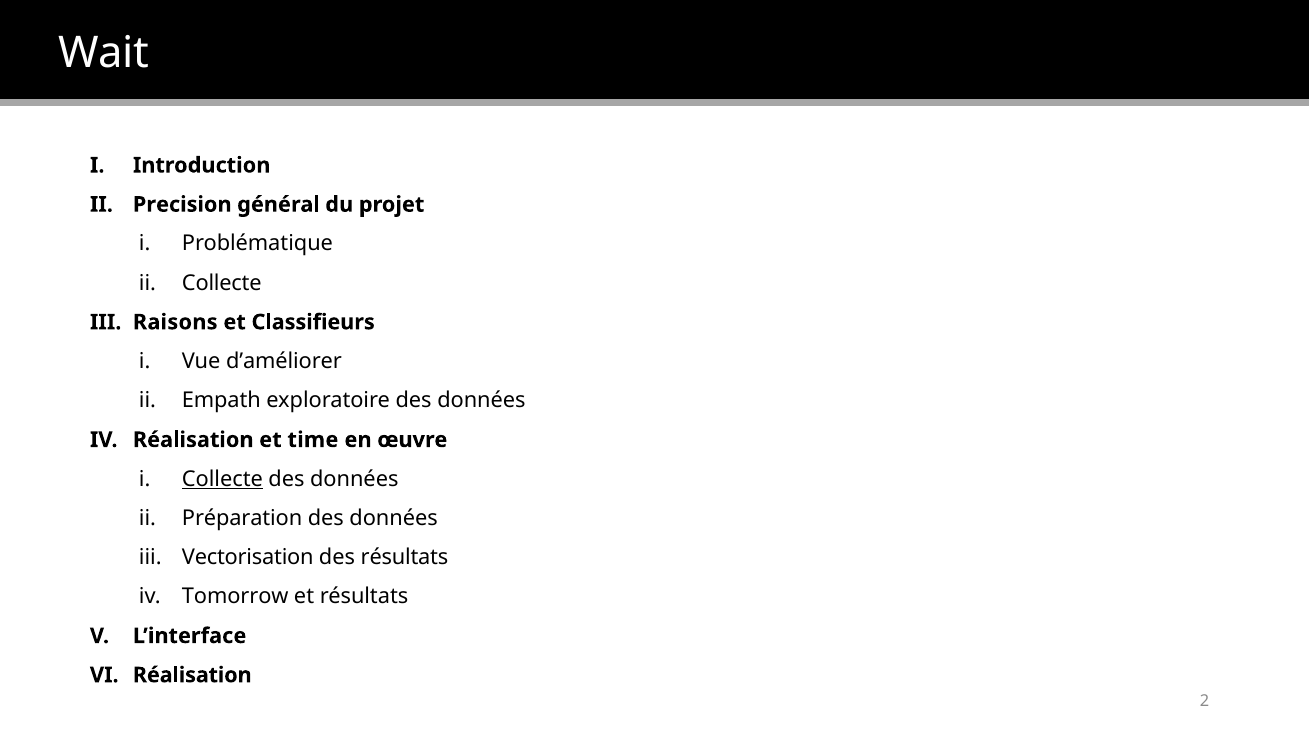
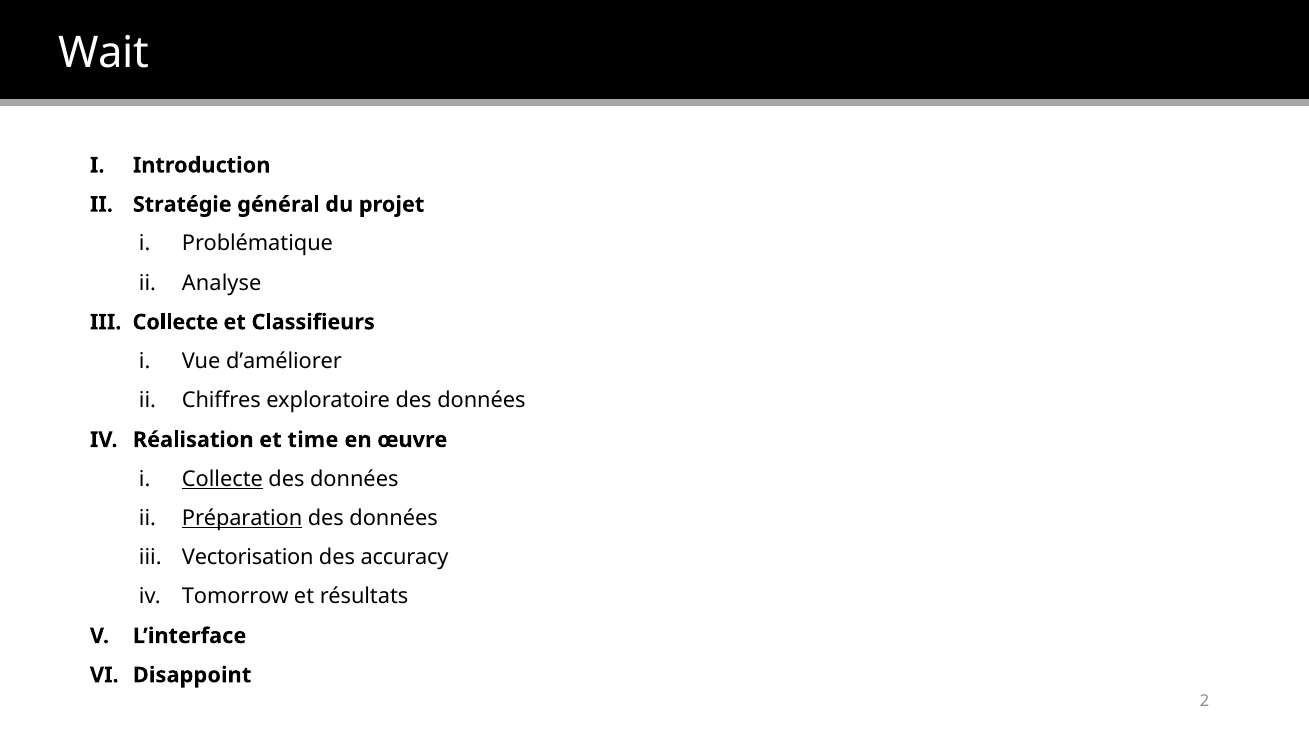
Precision: Precision -> Stratégie (182, 205)
Collecte: Collecte -> Analyse (222, 283)
Raisons: Raisons -> Collecte (175, 322)
Empath: Empath -> Chiffres (221, 401)
Préparation underline: none -> present (242, 518)
des résultats: résultats -> accuracy (405, 558)
Réalisation: Réalisation -> Disappoint (192, 675)
